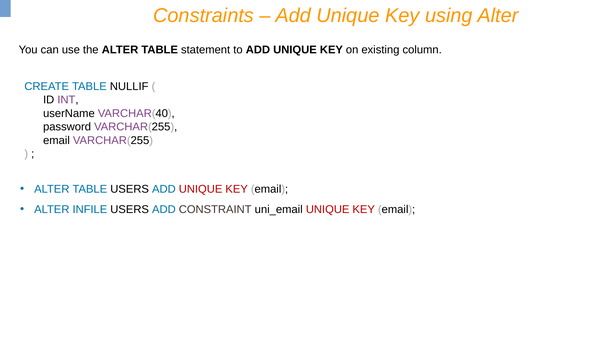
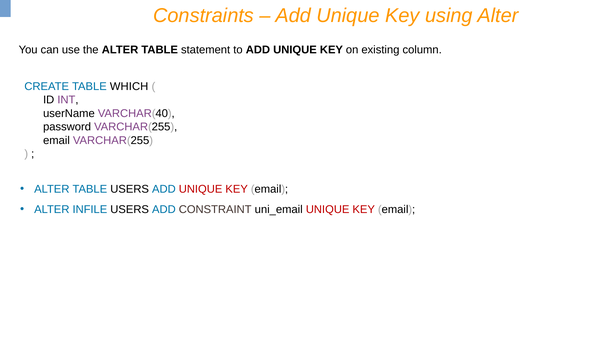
NULLIF: NULLIF -> WHICH (129, 86)
